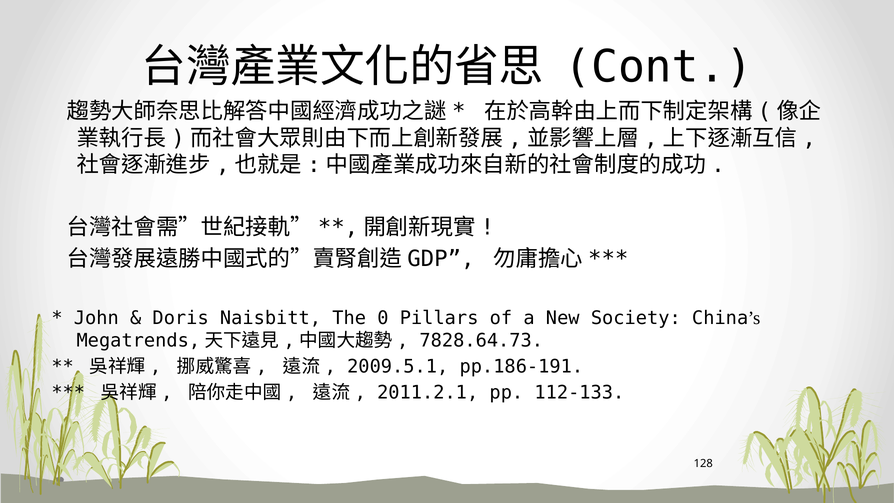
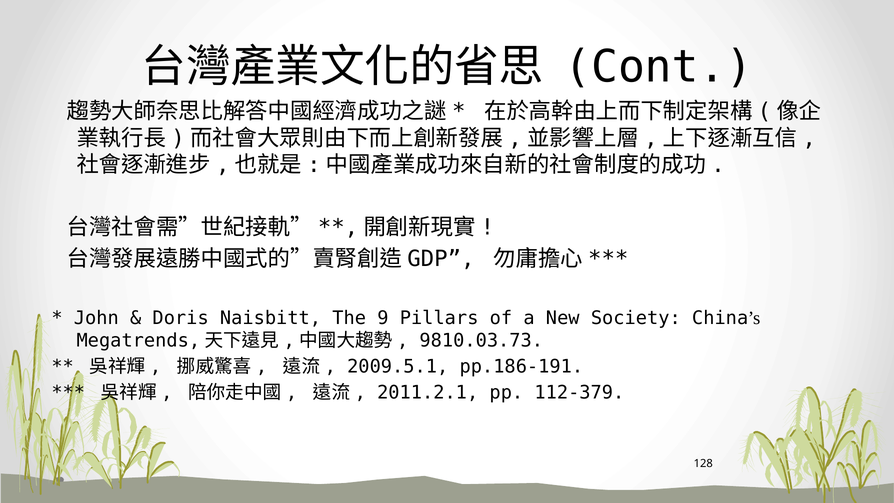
0: 0 -> 9 (383, 318)
7828.64.73: 7828.64.73 -> 9810.03.73 (481, 341)
112-133: 112-133 -> 112-379 (579, 393)
